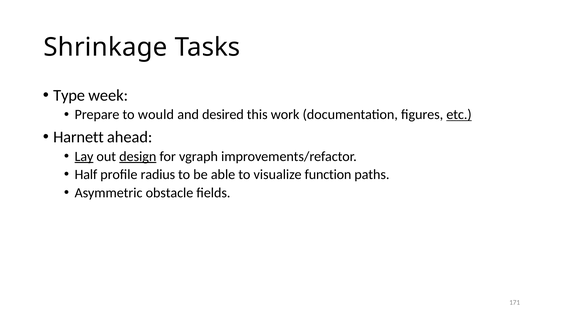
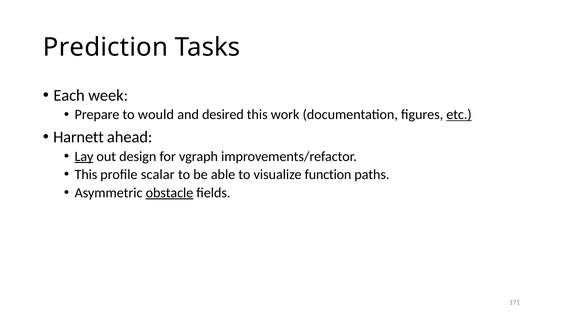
Shrinkage: Shrinkage -> Prediction (105, 47)
Type: Type -> Each (69, 95)
design underline: present -> none (138, 156)
Half: Half -> This (86, 174)
radius: radius -> scalar (158, 174)
obstacle underline: none -> present (169, 192)
